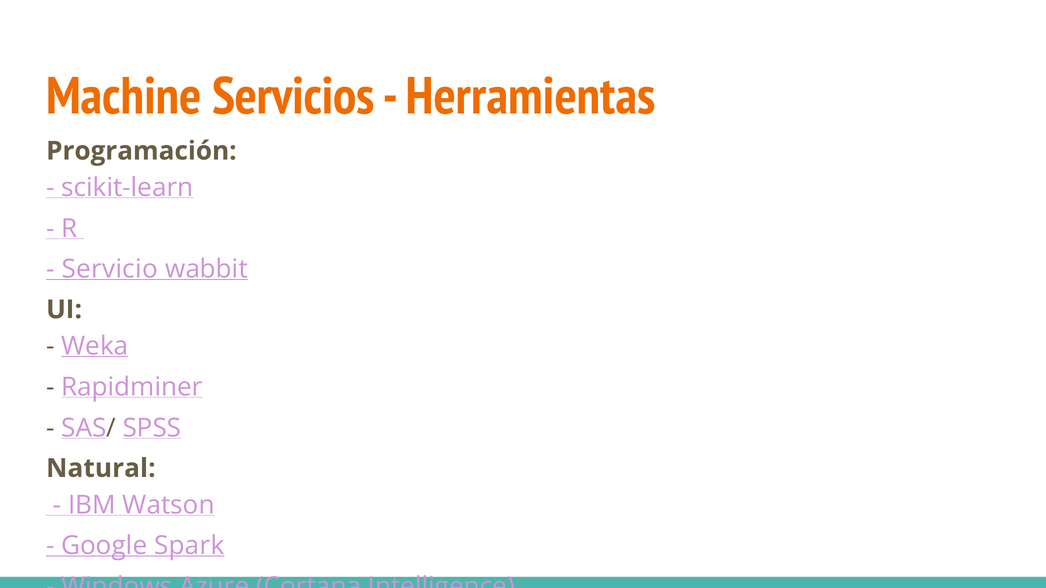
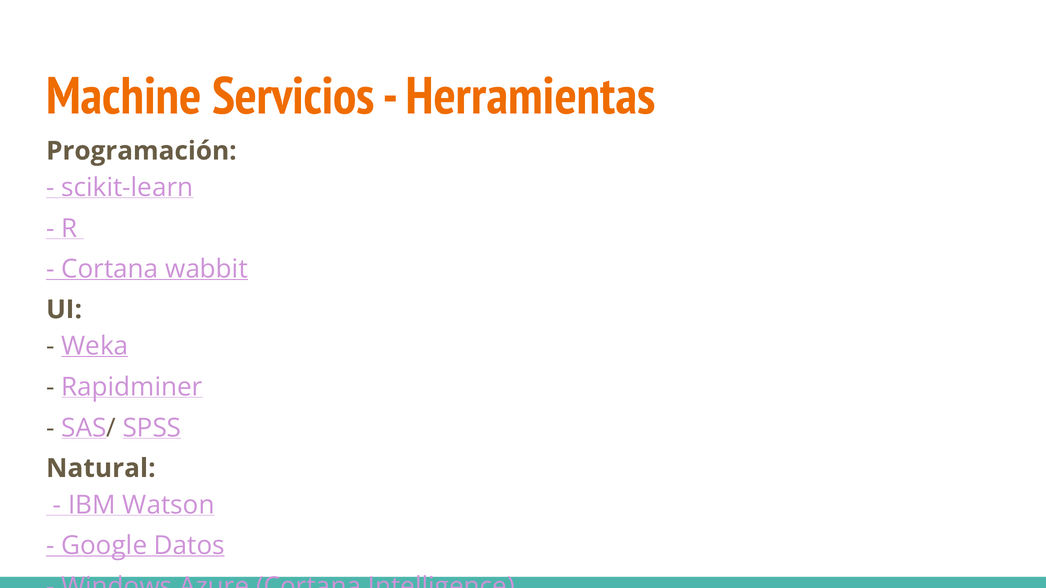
Servicio: Servicio -> Cortana (110, 270)
Spark: Spark -> Datos (189, 546)
